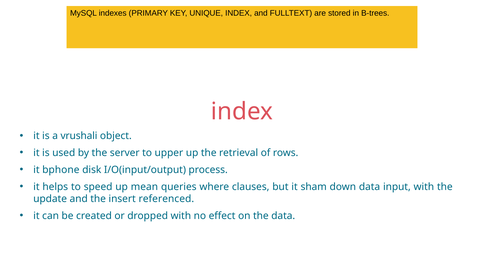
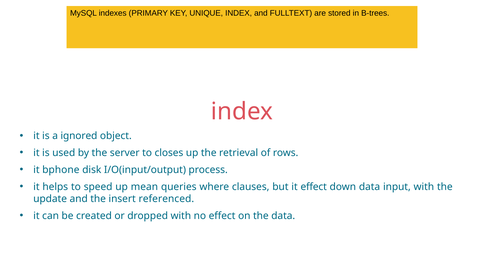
vrushali: vrushali -> ignored (79, 136)
upper: upper -> closes (169, 153)
it sham: sham -> effect (314, 187)
